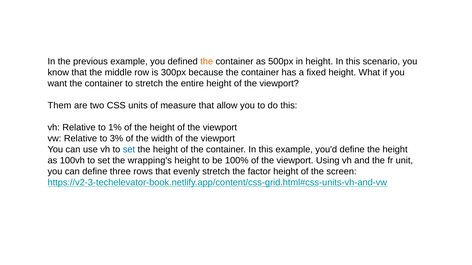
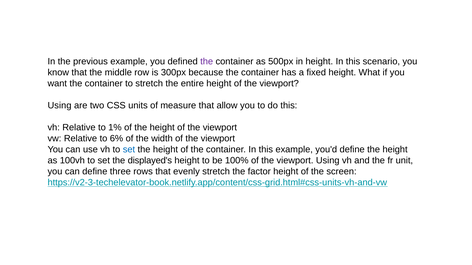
the colour: orange -> purple (207, 62)
Them: Them -> Using (60, 106)
3%: 3% -> 6% (117, 139)
wrapping's: wrapping's -> displayed's (150, 161)
